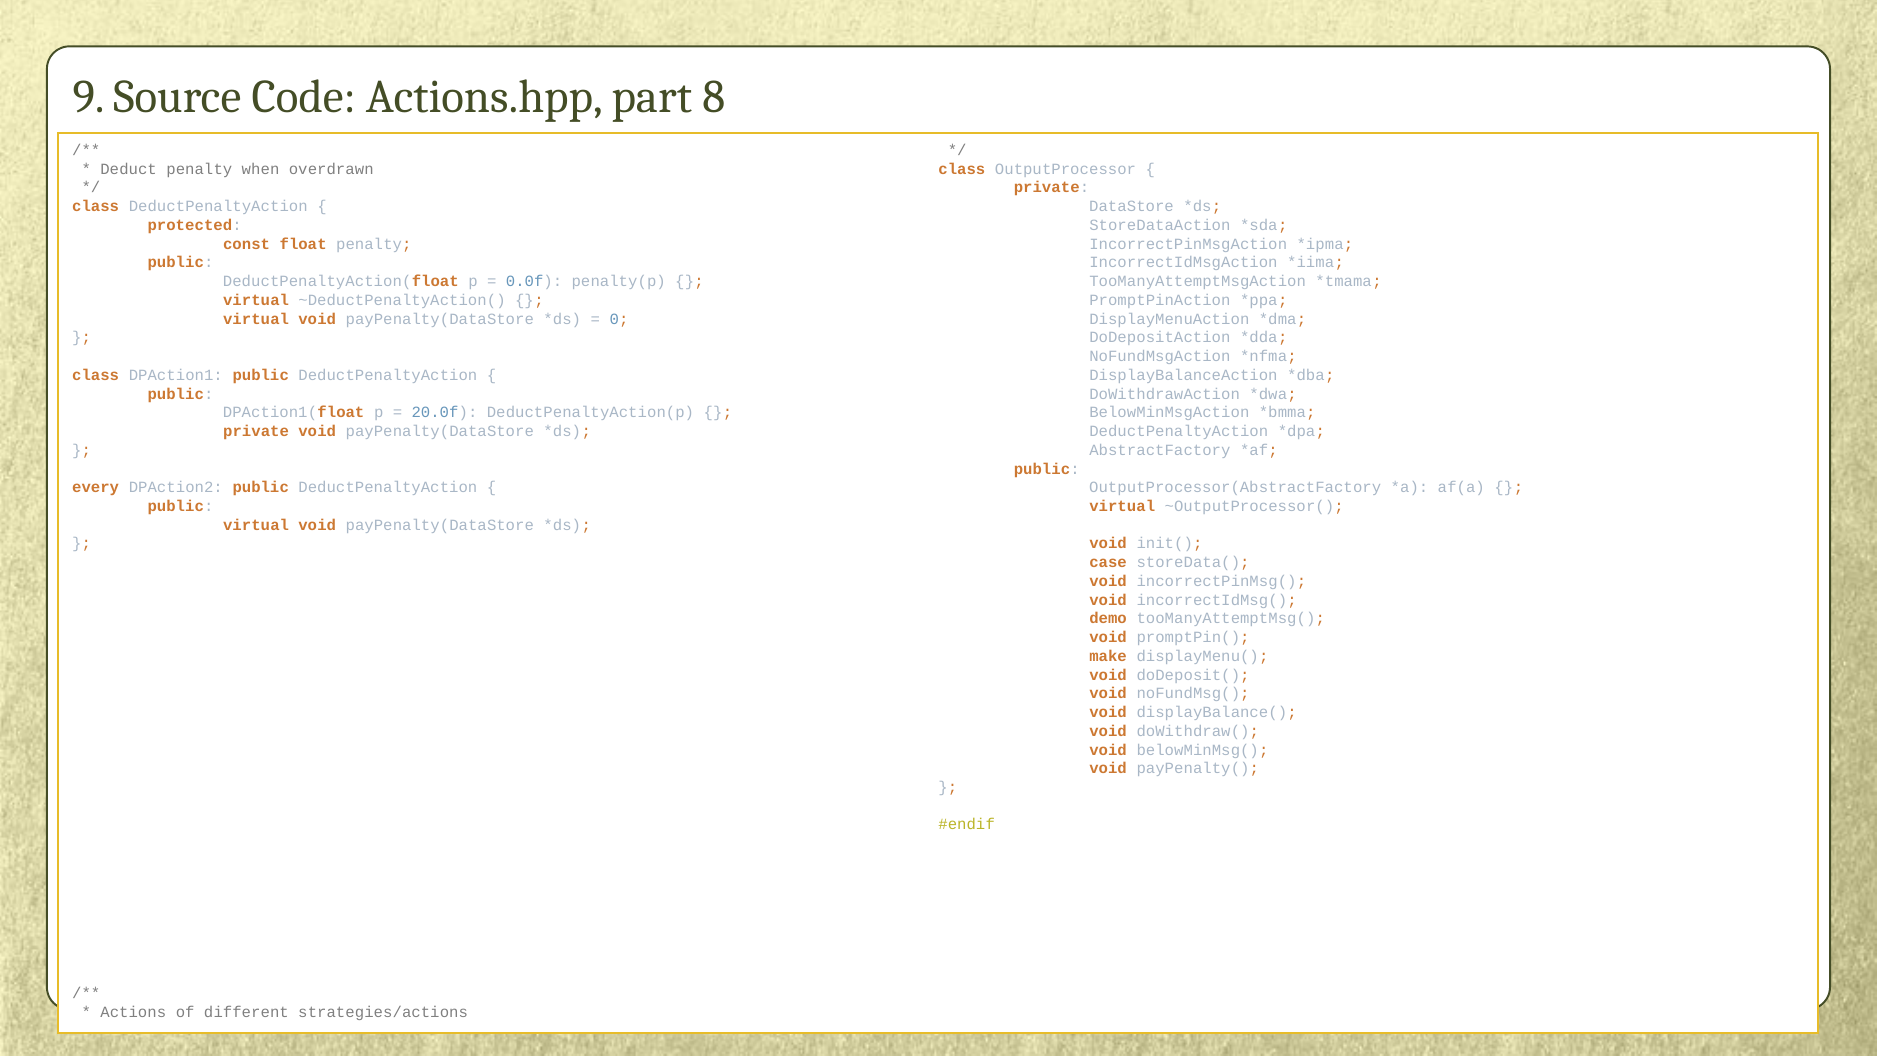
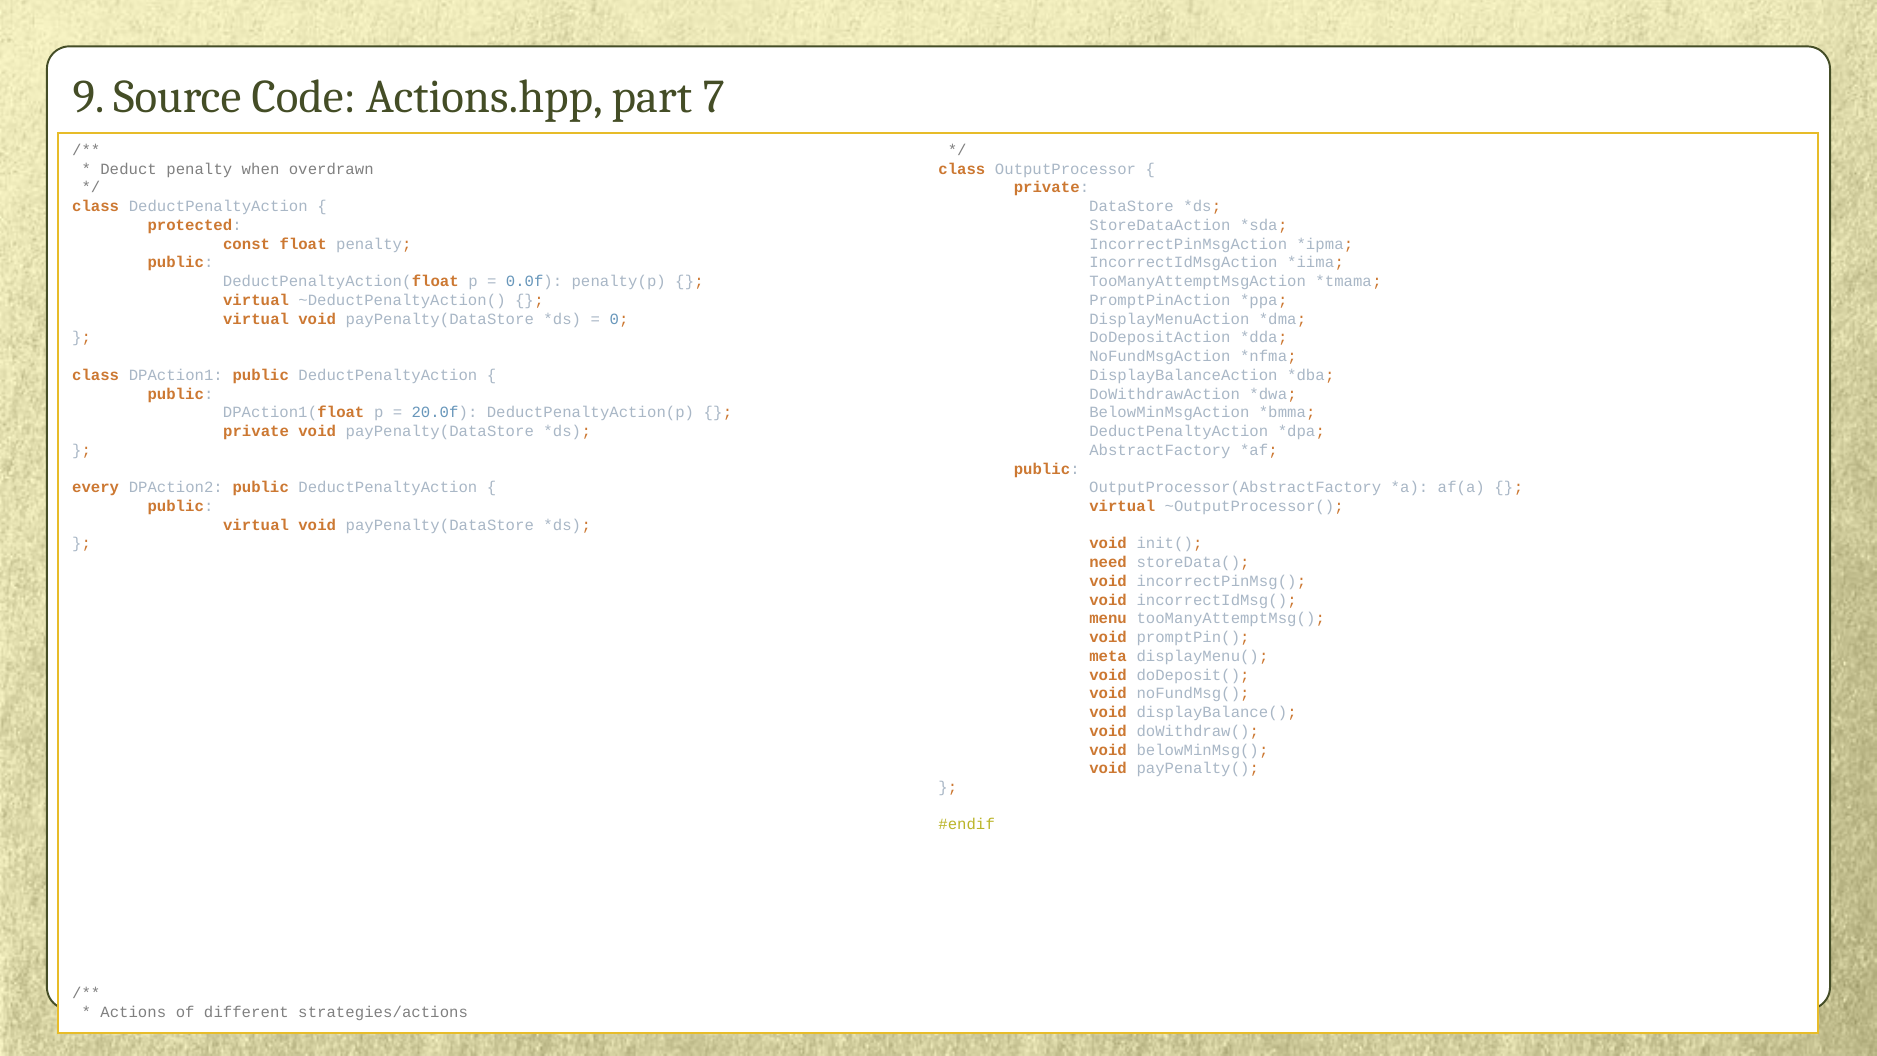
8: 8 -> 7 (714, 97)
case: case -> need (1108, 563)
demo: demo -> menu (1108, 619)
make: make -> meta (1108, 656)
